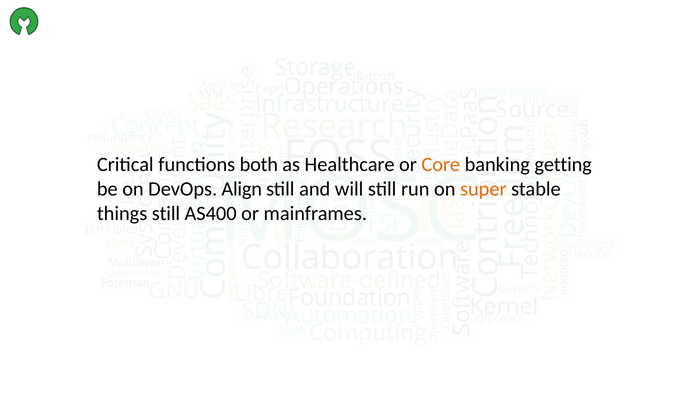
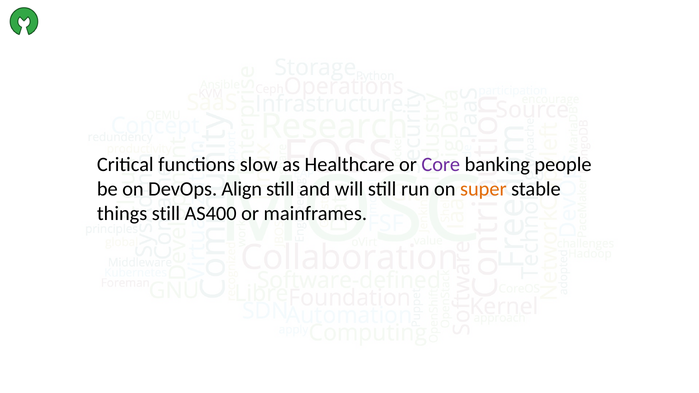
both: both -> slow (259, 165)
Core colour: orange -> purple (441, 165)
getting: getting -> people (563, 165)
